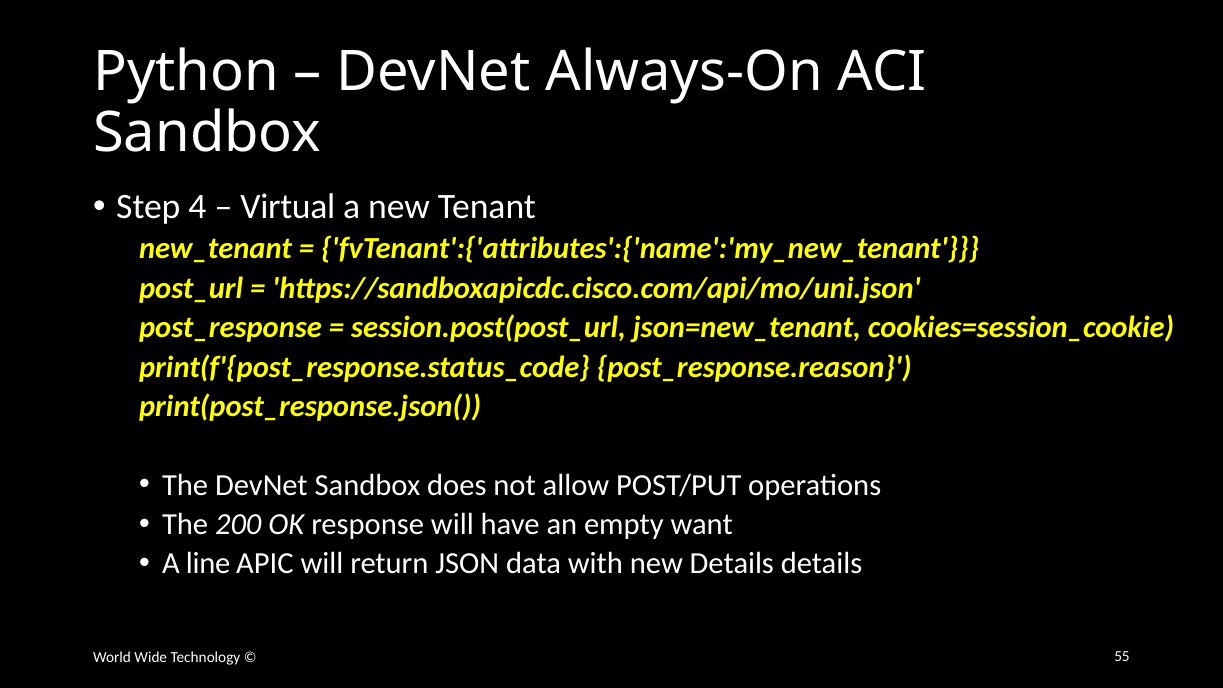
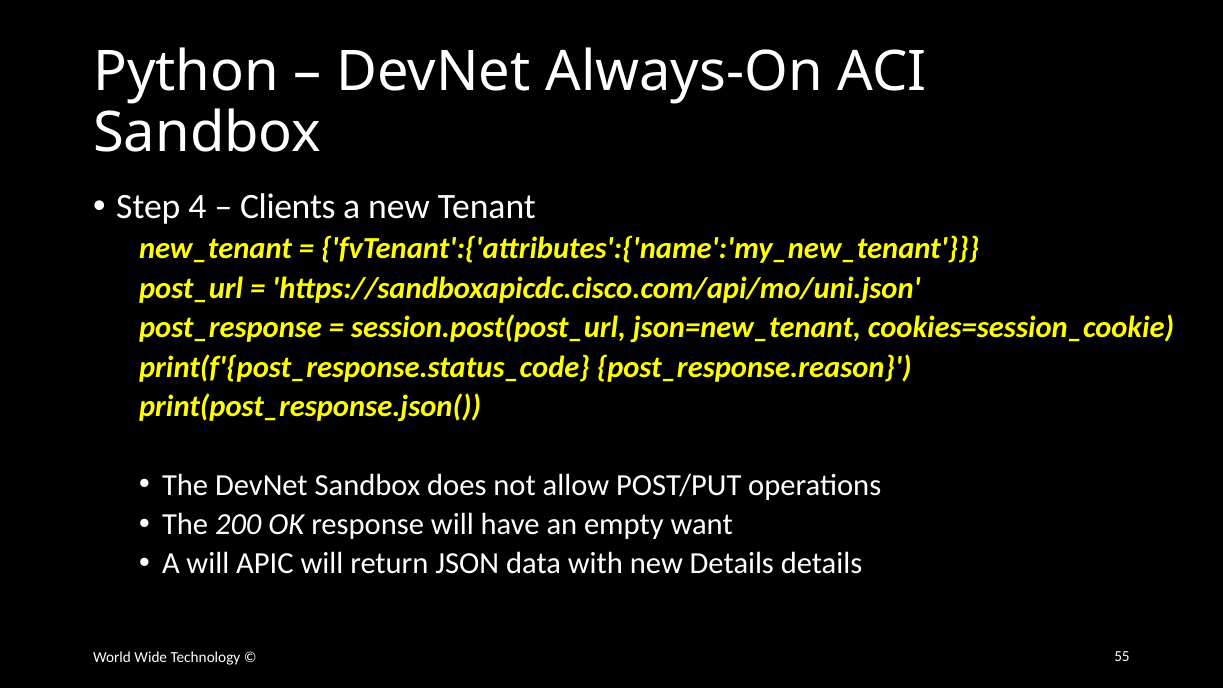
Virtual: Virtual -> Clients (288, 207)
A line: line -> will (208, 564)
